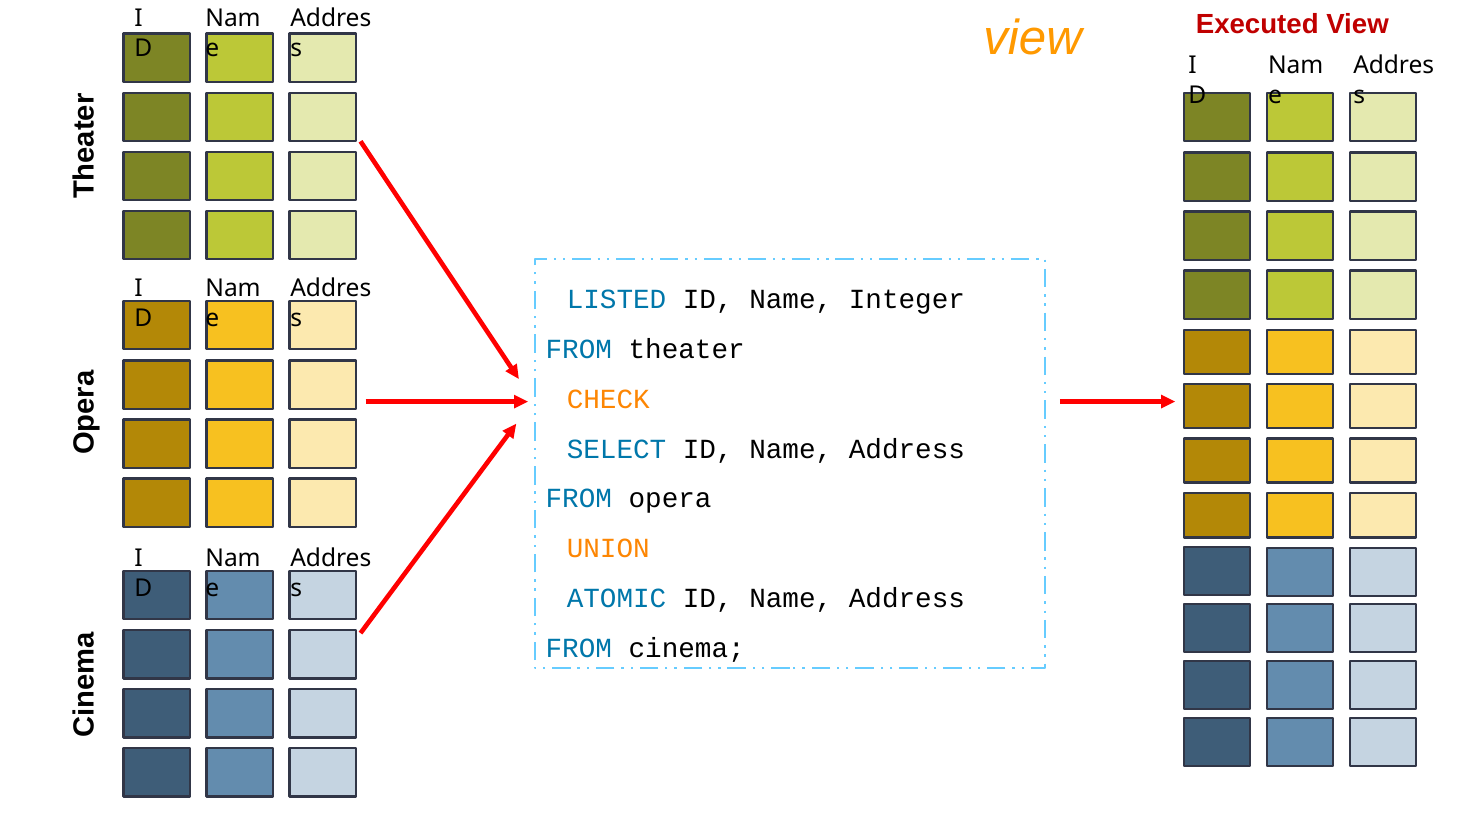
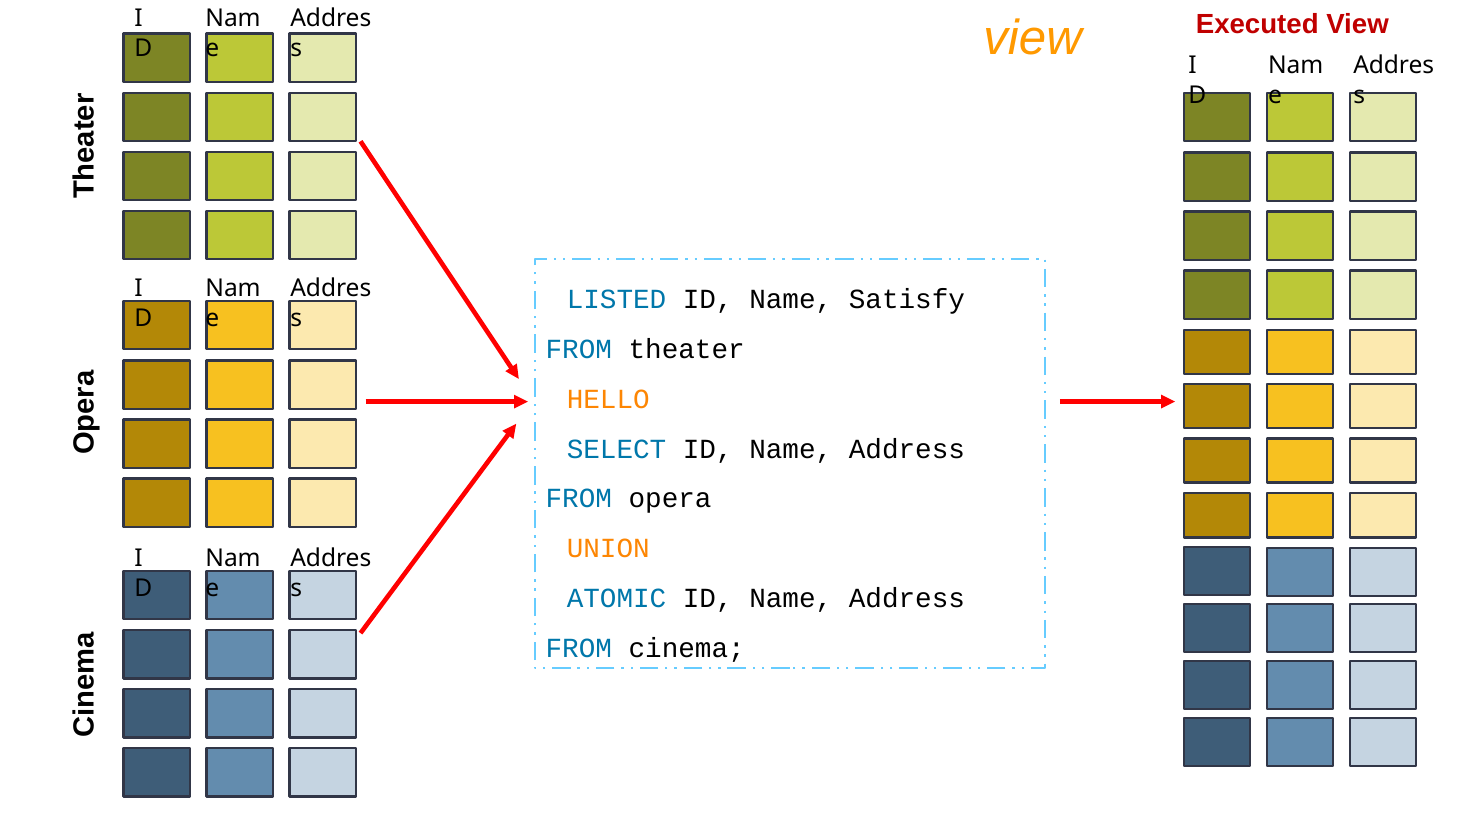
Integer: Integer -> Satisfy (907, 299)
CHECK: CHECK -> HELLO (608, 399)
